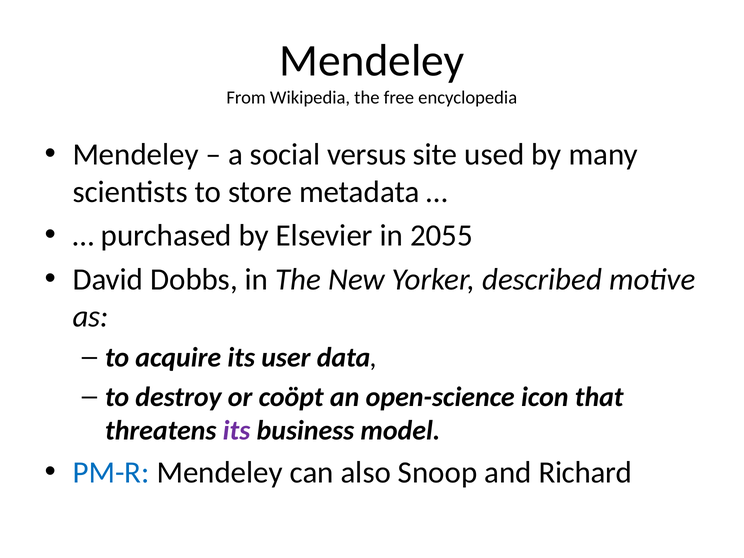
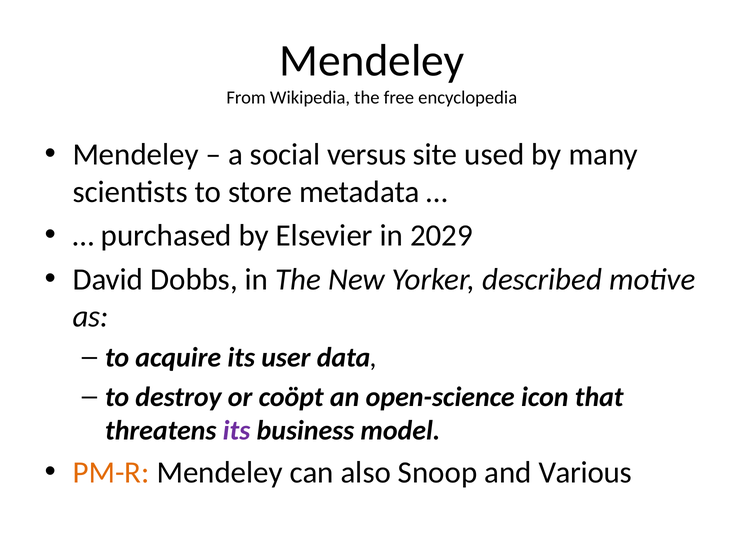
2055: 2055 -> 2029 (441, 236)
PM-R colour: blue -> orange (111, 473)
Richard: Richard -> Various (585, 473)
